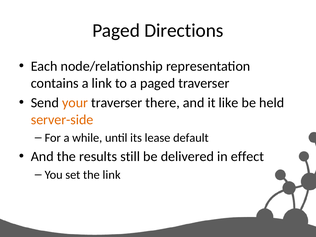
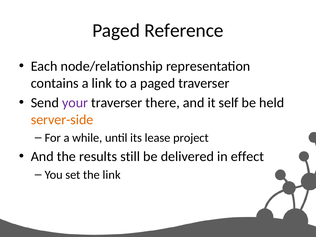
Directions: Directions -> Reference (184, 31)
your colour: orange -> purple (75, 103)
like: like -> self (229, 103)
default: default -> project (191, 138)
